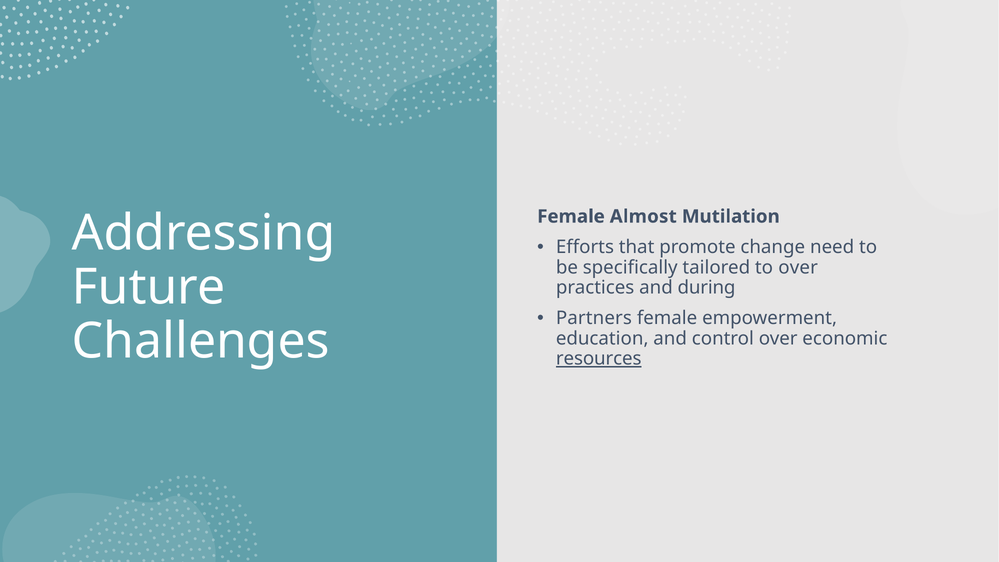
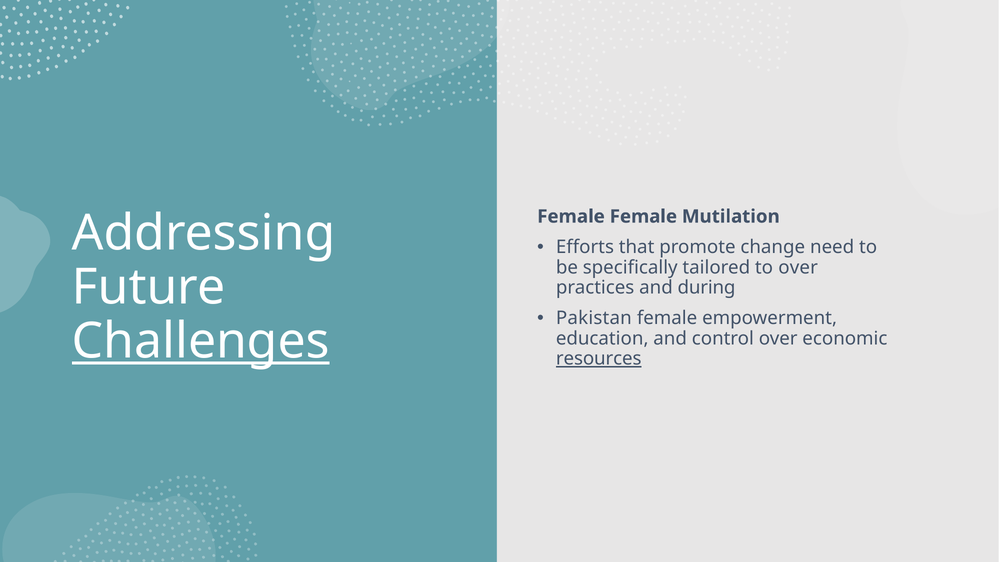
Female Almost: Almost -> Female (643, 216)
Partners: Partners -> Pakistan (594, 318)
Challenges underline: none -> present (201, 341)
